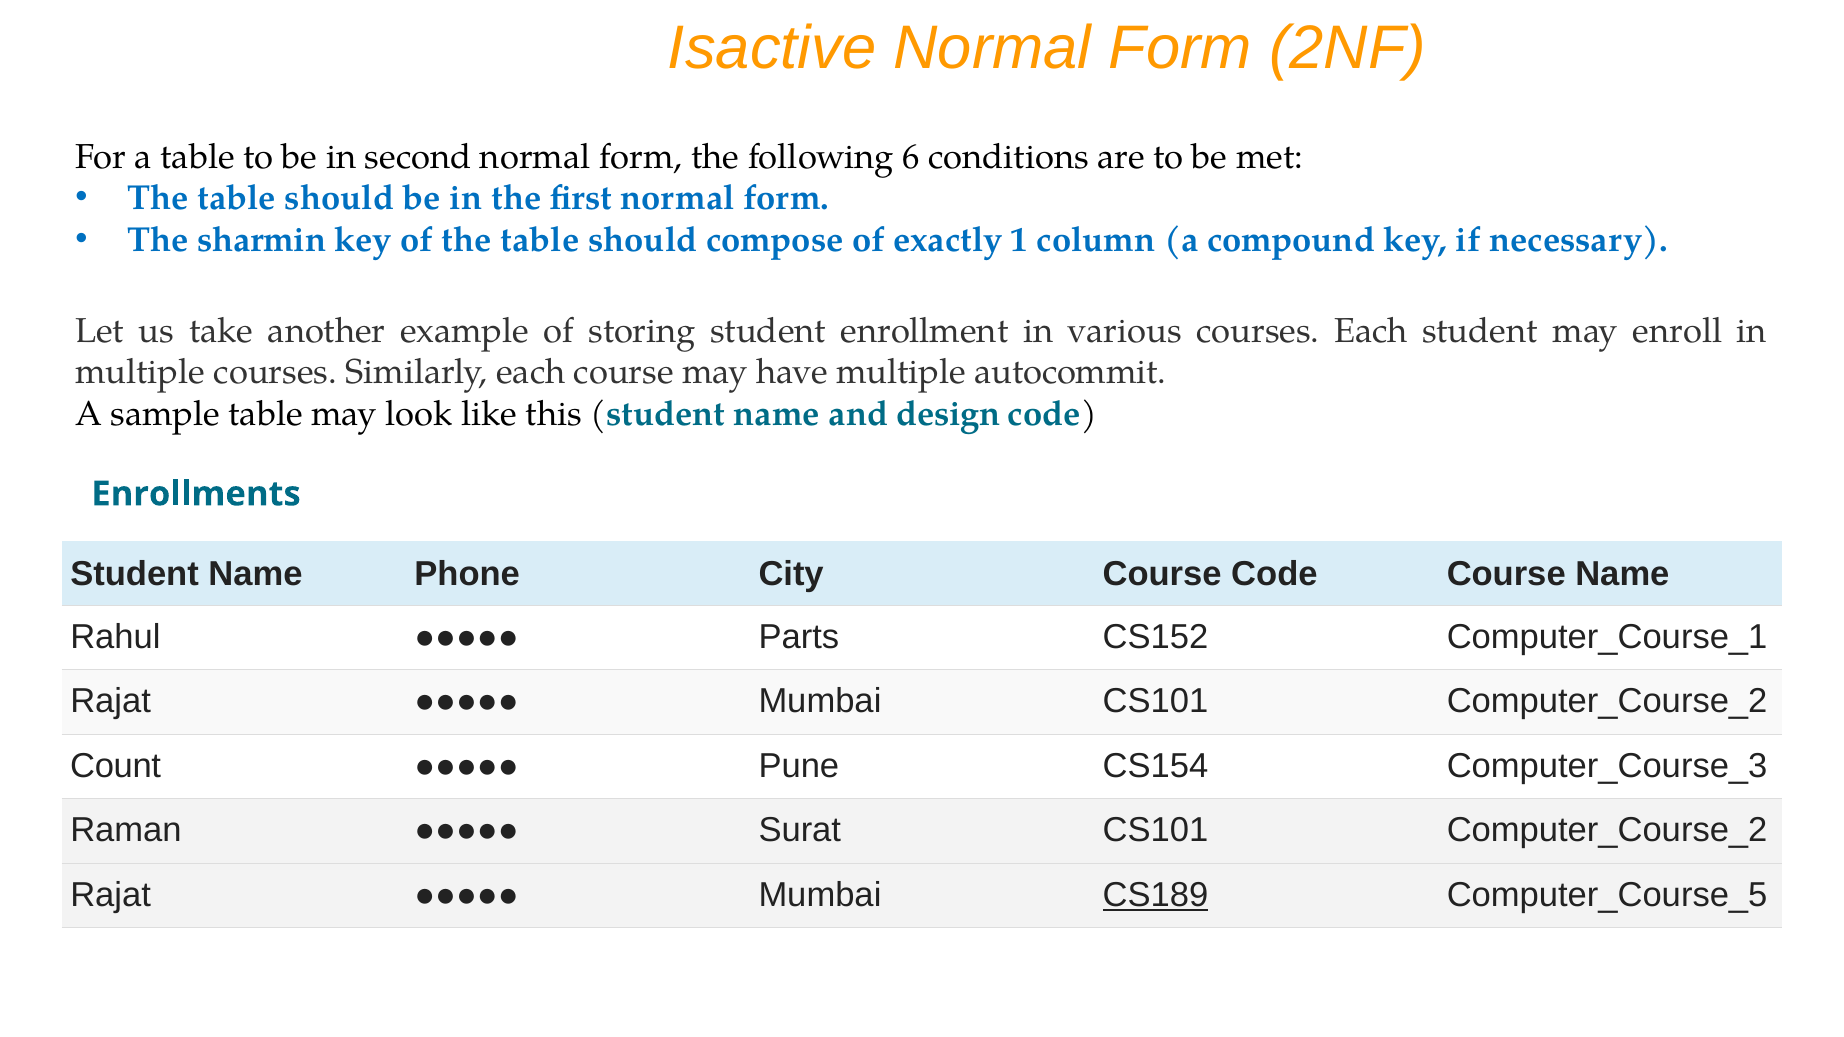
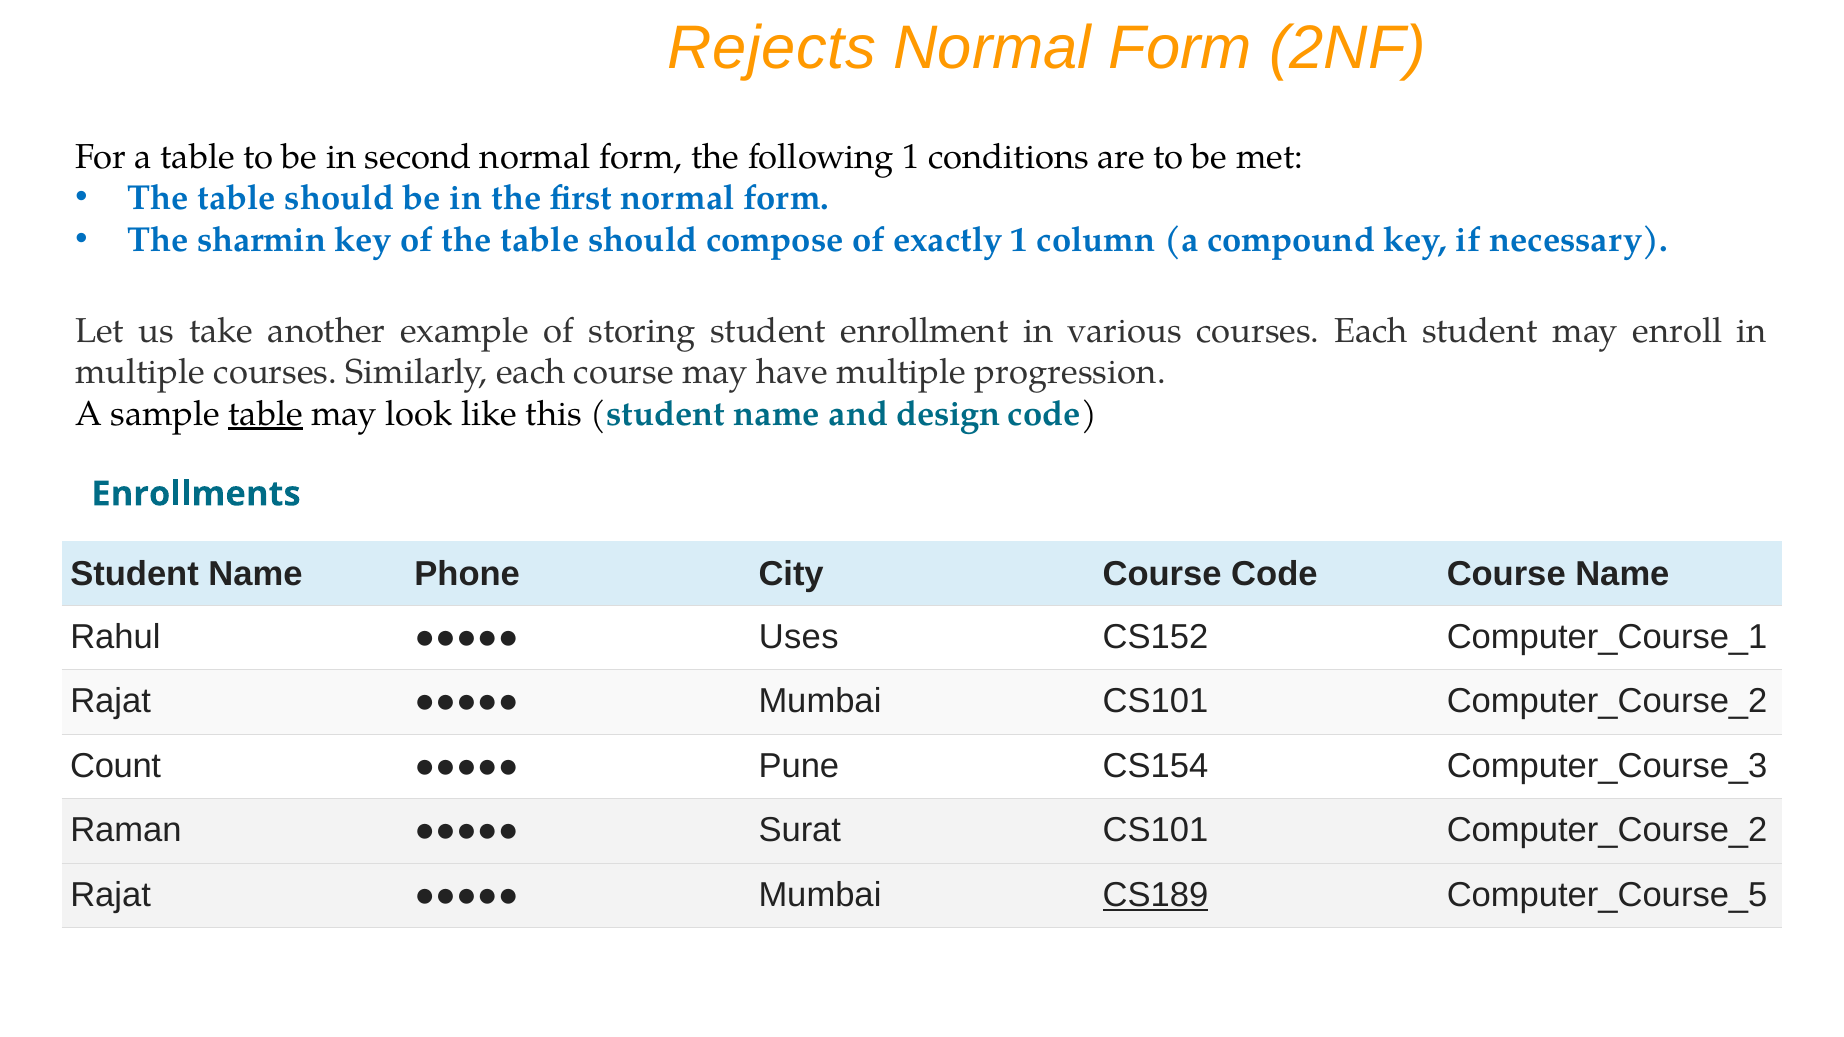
Isactive: Isactive -> Rejects (772, 48)
following 6: 6 -> 1 (911, 157)
autocommit: autocommit -> progression (1070, 372)
table underline: none -> present (266, 414)
Parts: Parts -> Uses (799, 637)
